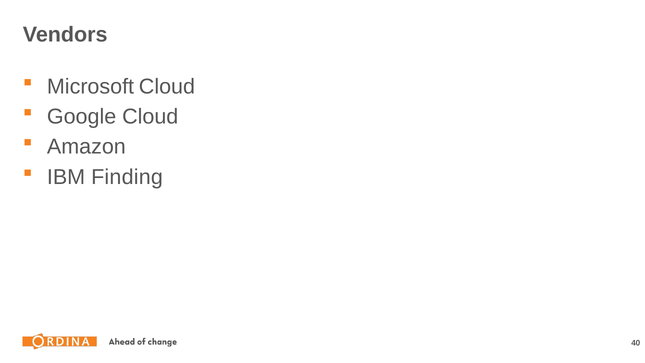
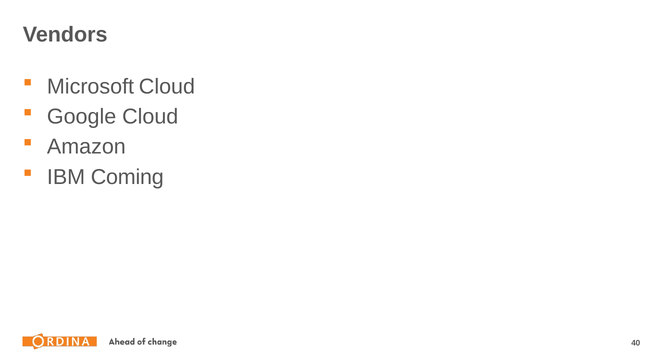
Finding: Finding -> Coming (127, 177)
